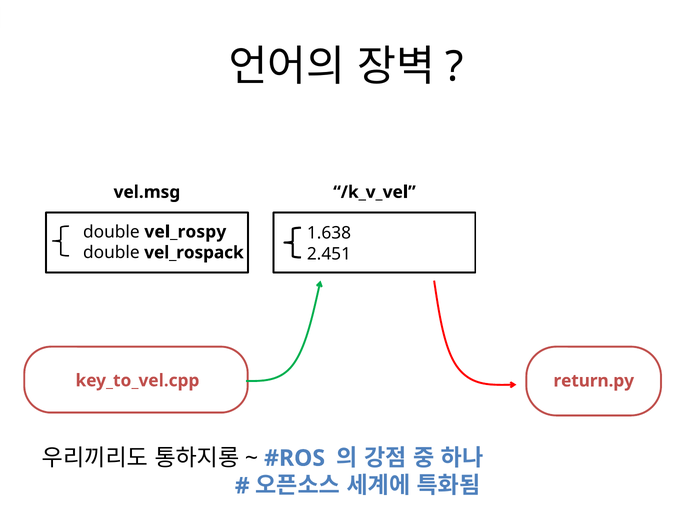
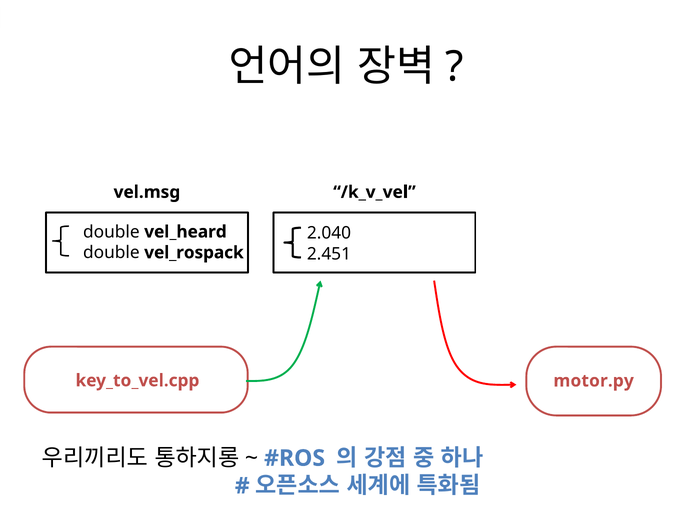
vel_rospy: vel_rospy -> vel_heard (185, 232)
1.638: 1.638 -> 2.040 (329, 233)
return.py: return.py -> motor.py (594, 381)
